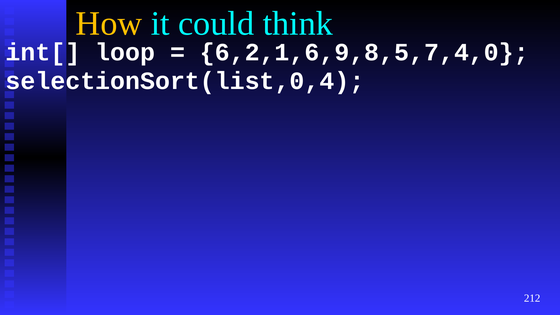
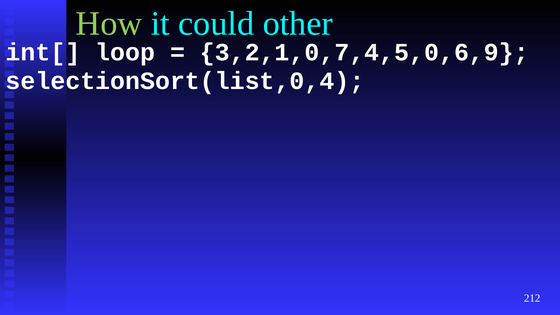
How colour: yellow -> light green (109, 23)
think: think -> other (298, 23)
6,2,1,6,9,8,5,7,4,0: 6,2,1,6,9,8,5,7,4,0 -> 3,2,1,0,7,4,5,0,6,9 (364, 52)
